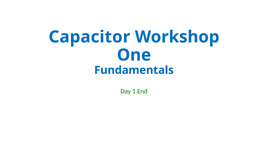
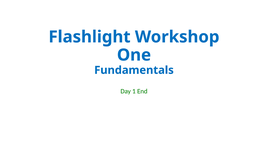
Capacitor: Capacitor -> Flashlight (90, 37)
